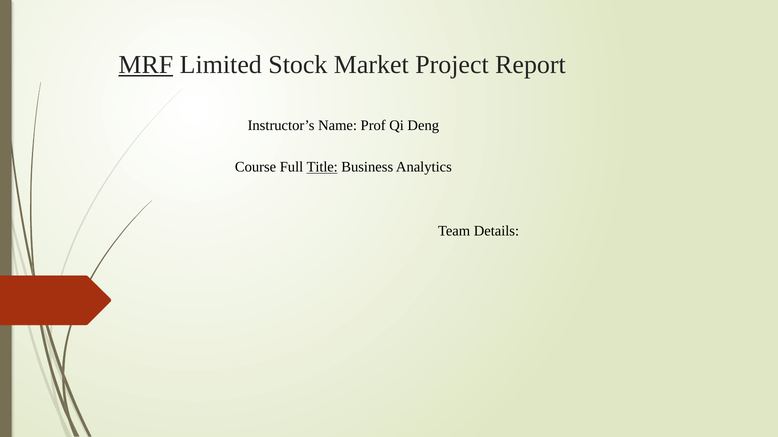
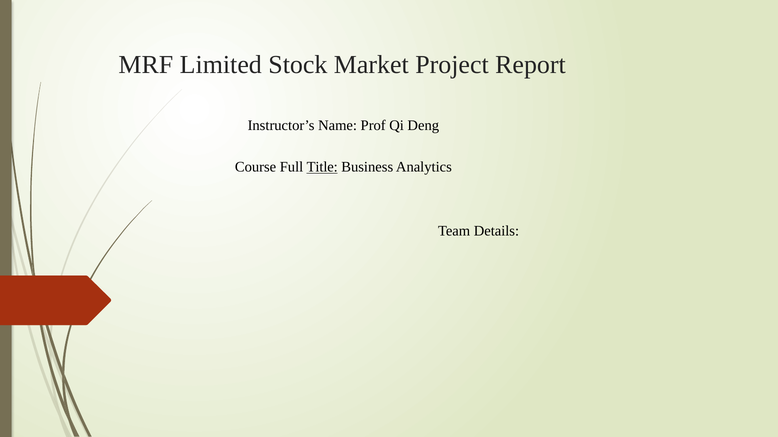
MRF underline: present -> none (146, 65)
